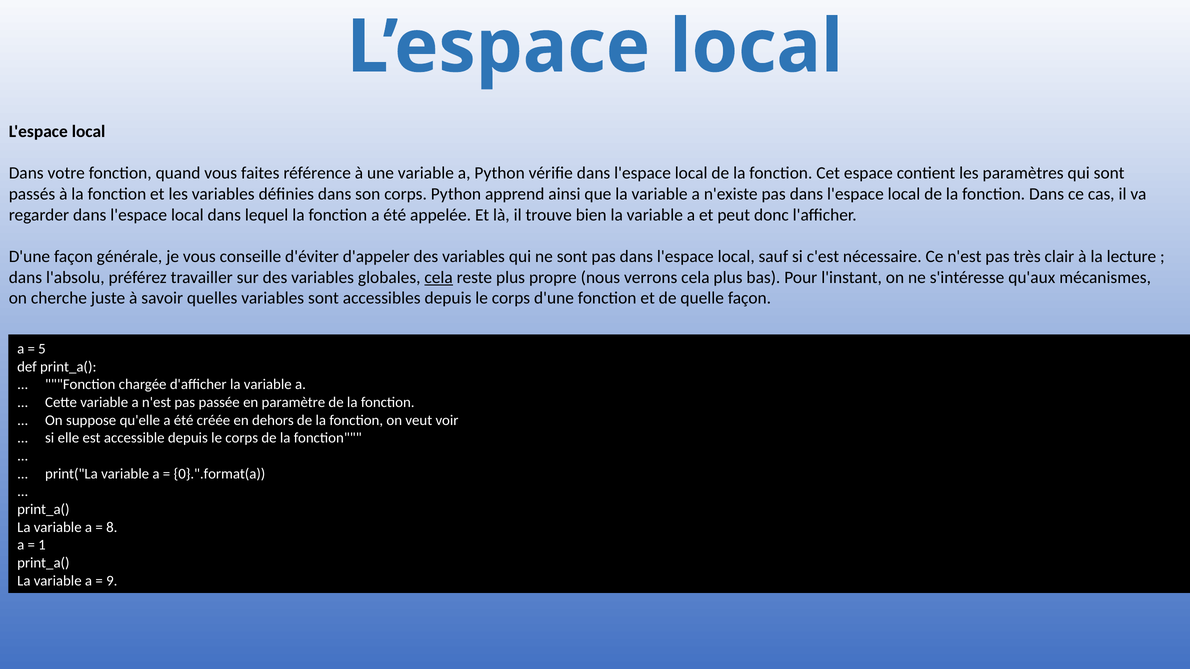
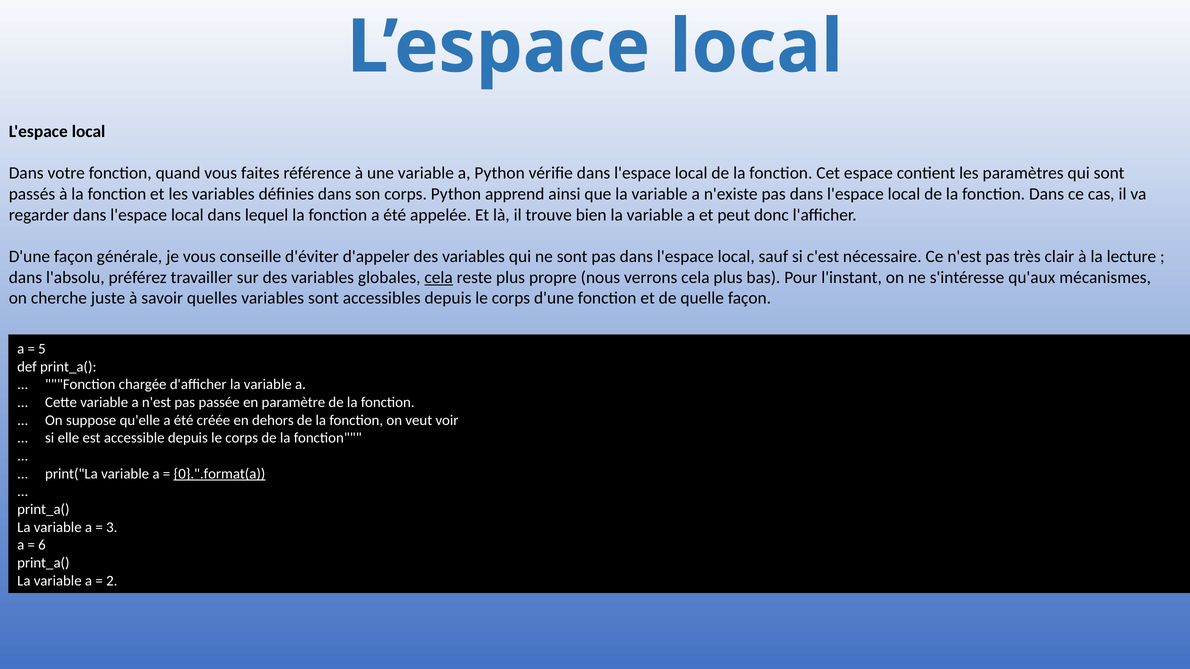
0}.".format(a underline: none -> present (220, 474)
8: 8 -> 3 (112, 527)
1: 1 -> 6 (42, 545)
9: 9 -> 2 (112, 581)
